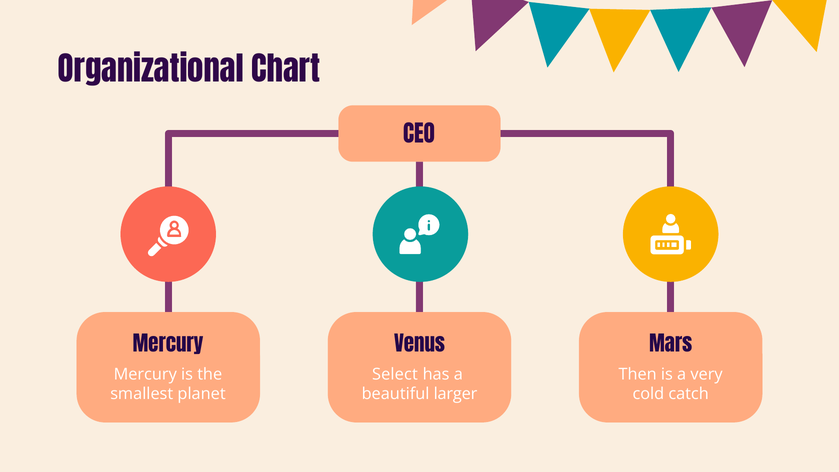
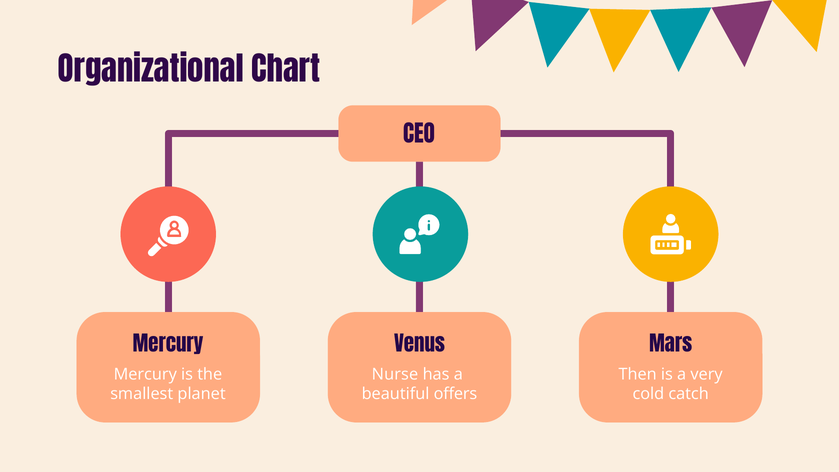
Select: Select -> Nurse (395, 374)
larger: larger -> offers (455, 394)
